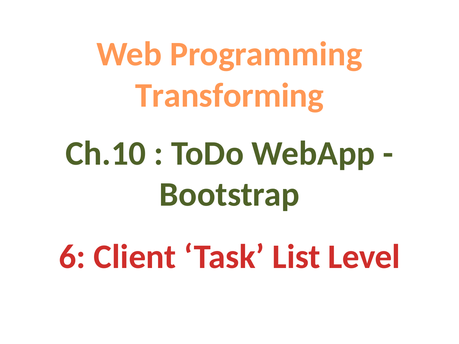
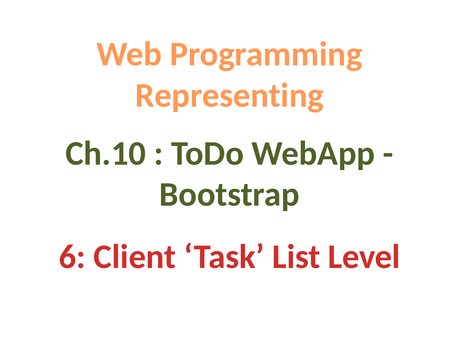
Transforming: Transforming -> Representing (229, 96)
